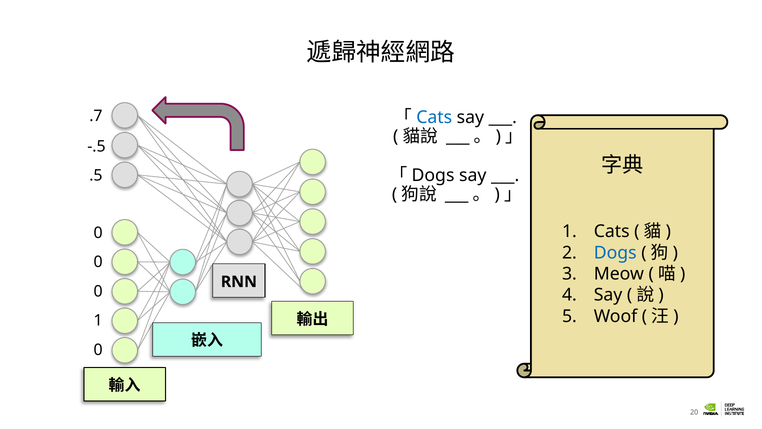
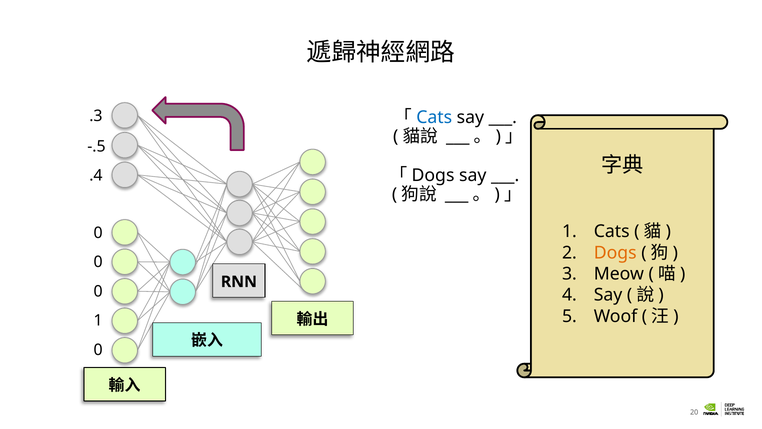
.7: .7 -> .3 (96, 116)
.5: .5 -> .4 (96, 176)
Dogs colour: blue -> orange (615, 252)
